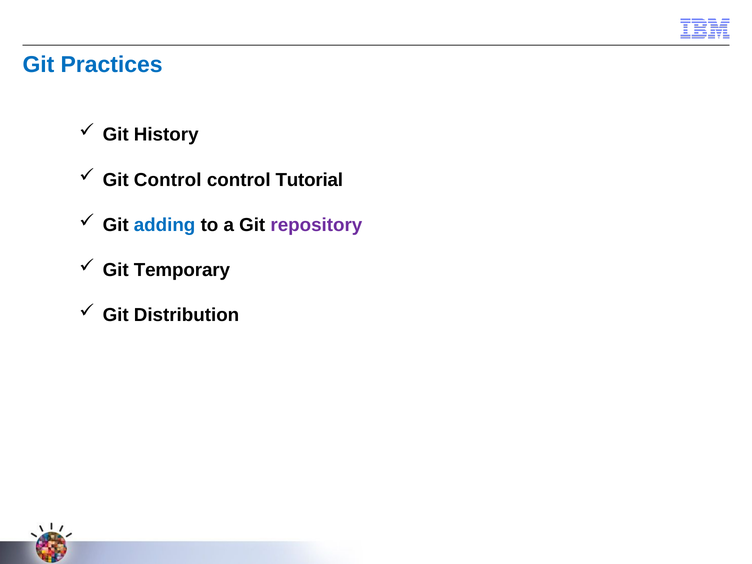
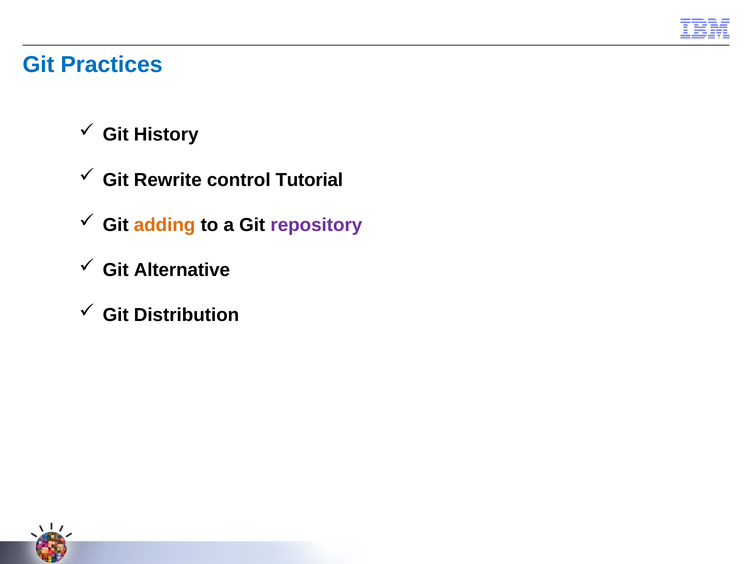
Git Control: Control -> Rewrite (168, 180)
adding colour: blue -> orange (165, 225)
Temporary: Temporary -> Alternative (182, 270)
